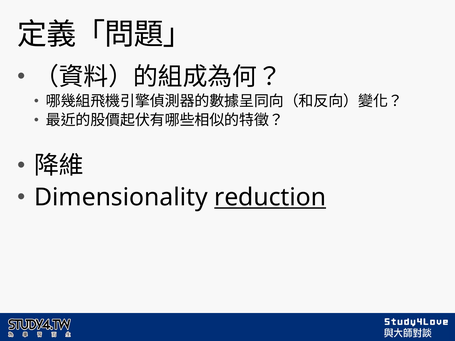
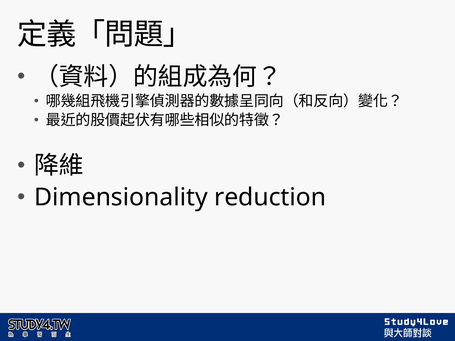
reduction underline: present -> none (270, 198)
